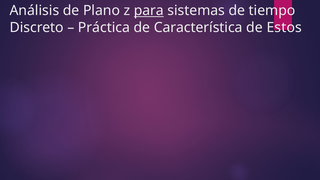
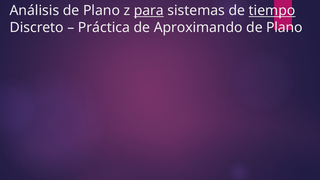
tiempo underline: none -> present (272, 11)
Característica: Característica -> Aproximando (198, 27)
Estos: Estos -> Plano (284, 27)
